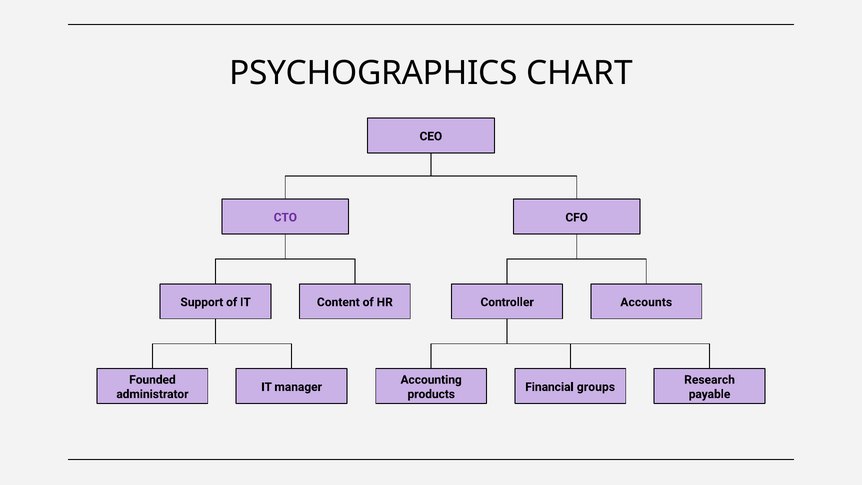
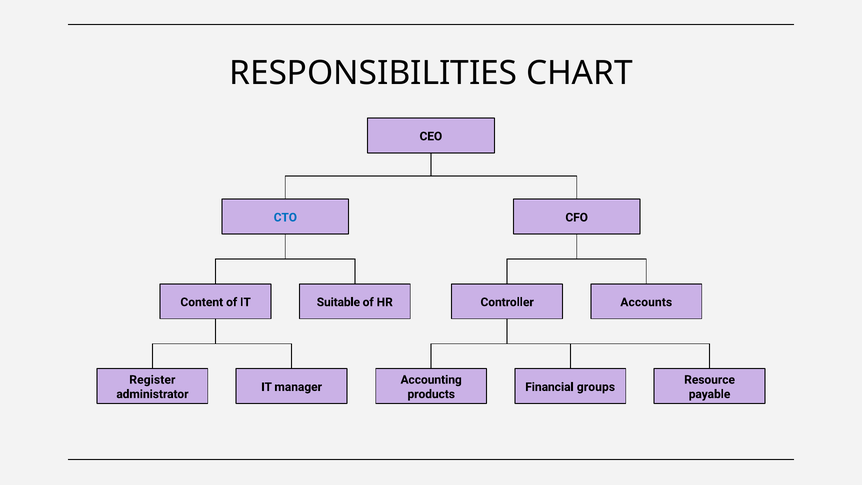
PSYCHOGRAPHICS: PSYCHOGRAPHICS -> RESPONSIBILITIES (373, 73)
CTO colour: purple -> blue (285, 217)
Support: Support -> Content (202, 302)
Content: Content -> Suitable (338, 302)
Founded: Founded -> Register (152, 380)
Research: Research -> Resource (710, 380)
